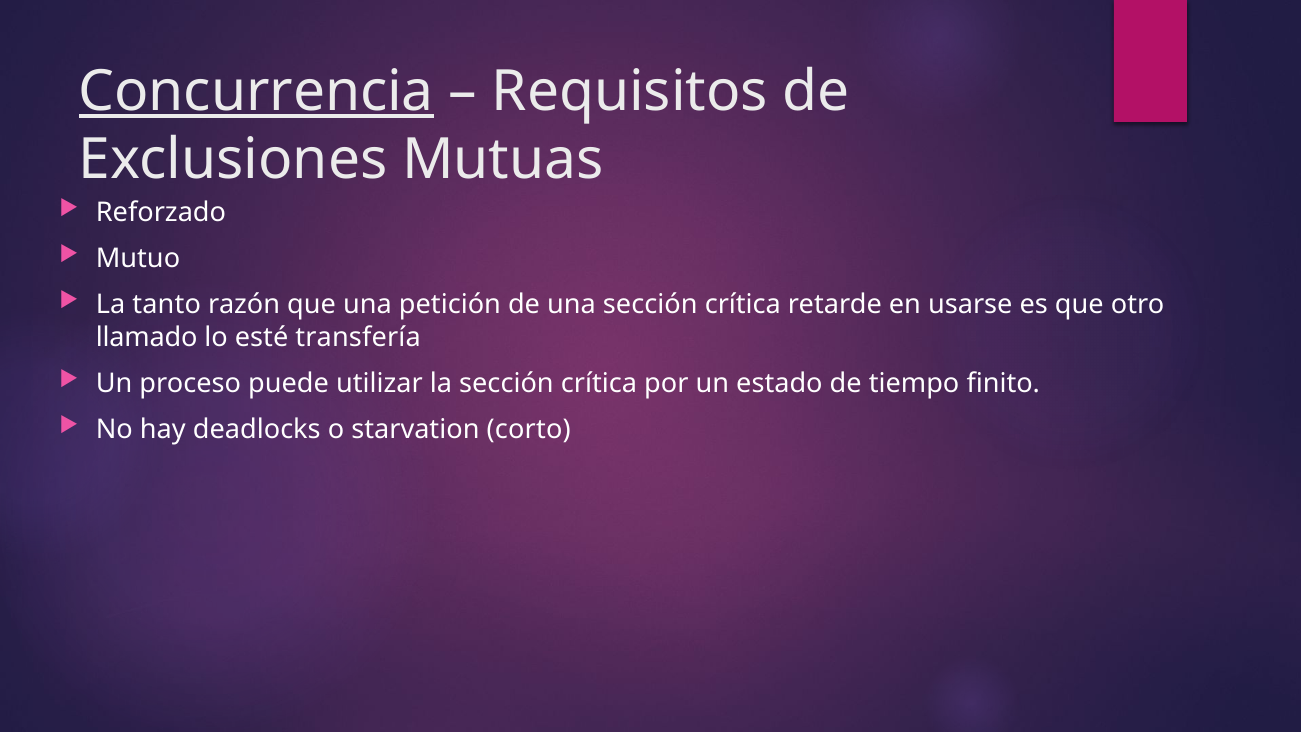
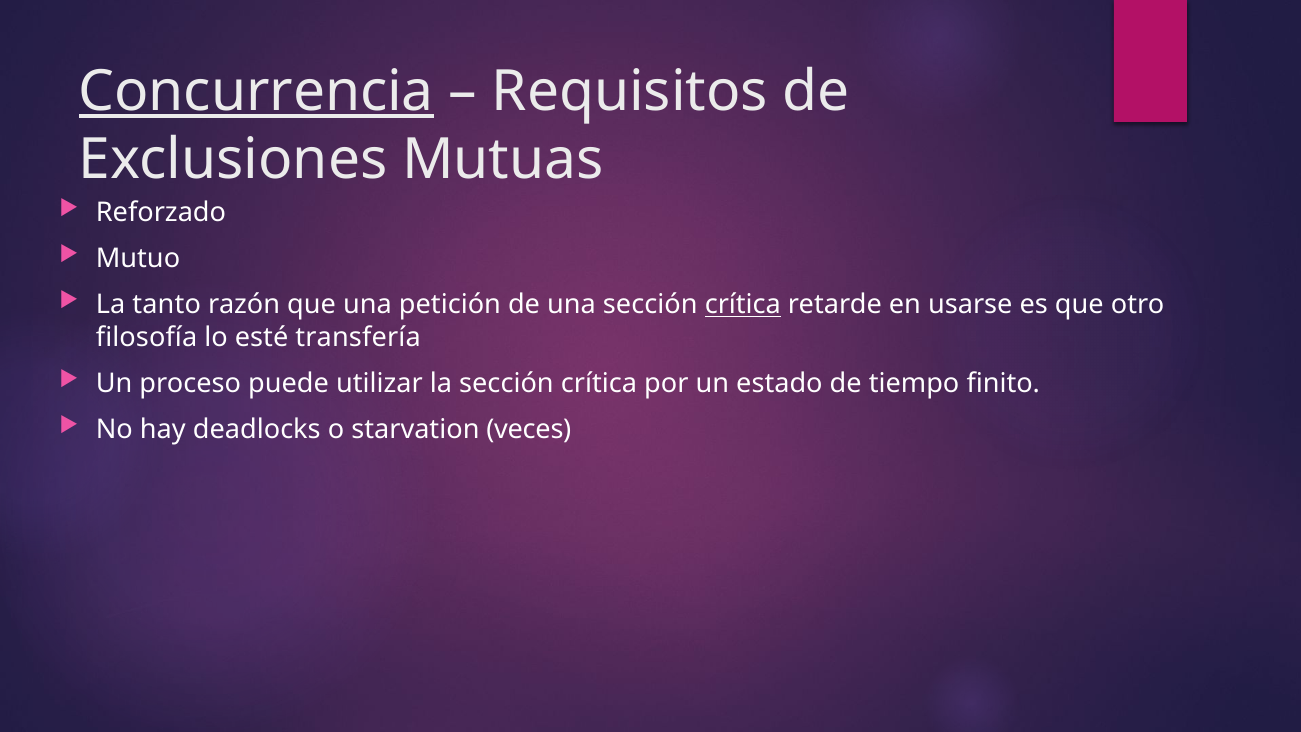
crítica underline: none -> present (743, 305)
llamado: llamado -> filosofía (147, 337)
corto: corto -> veces (529, 430)
